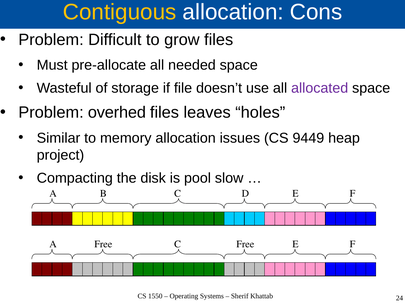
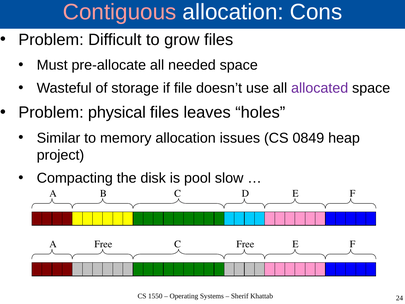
Contiguous colour: yellow -> pink (120, 12)
overhed: overhed -> physical (117, 112)
9449: 9449 -> 0849 (308, 138)
